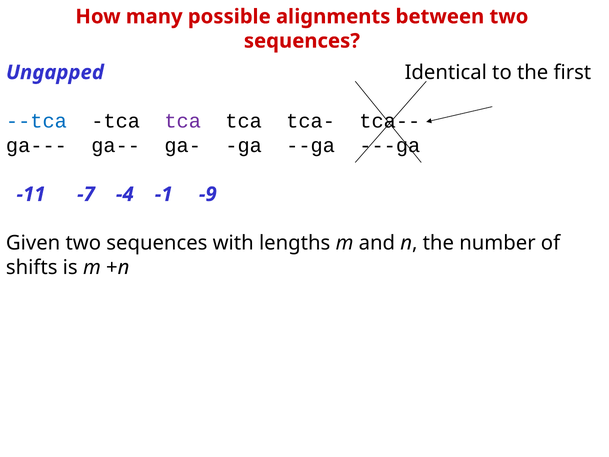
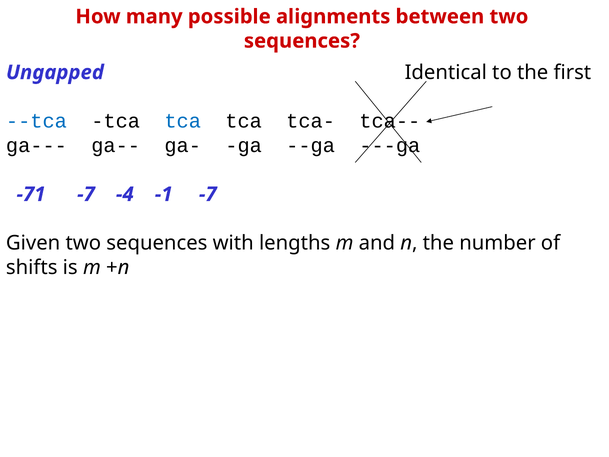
tca colour: purple -> blue (183, 121)
-11: -11 -> -71 (31, 194)
-1 -9: -9 -> -7 (208, 194)
